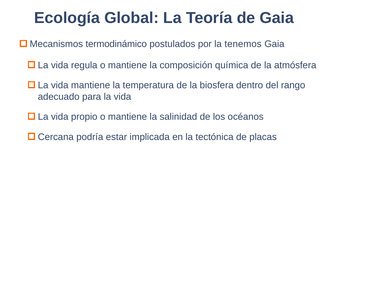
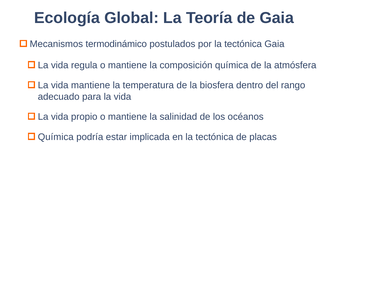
por la tenemos: tenemos -> tectónica (243, 44)
Cercana: Cercana -> Química (56, 137)
